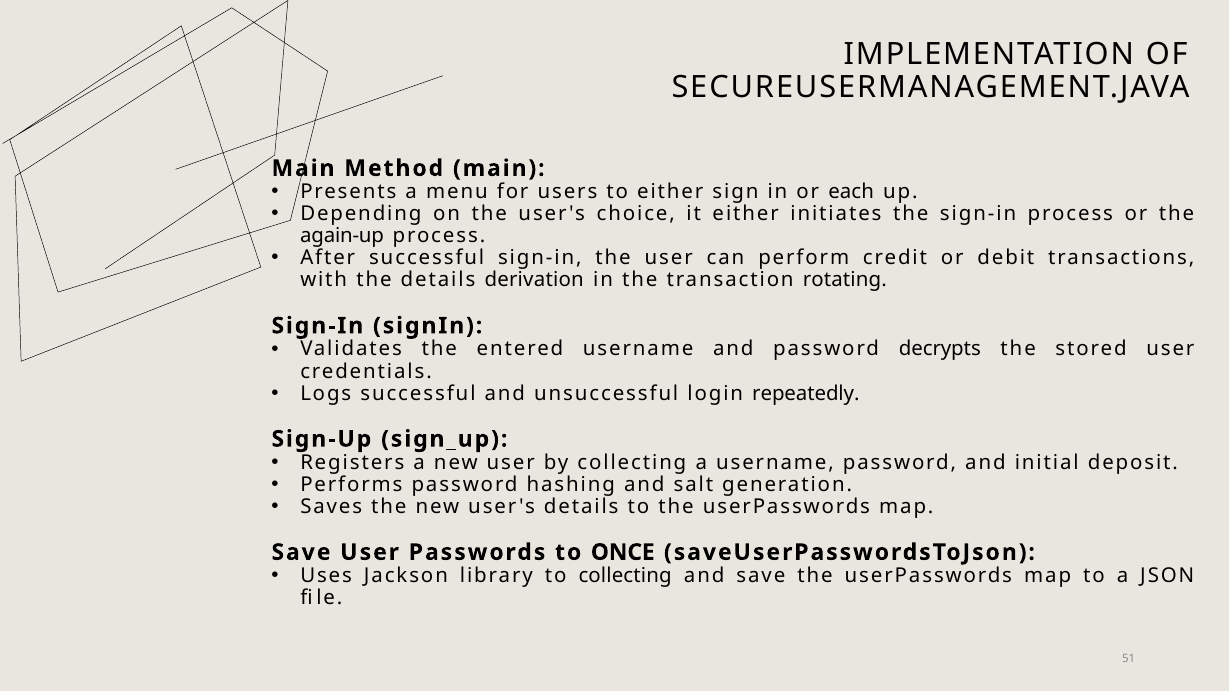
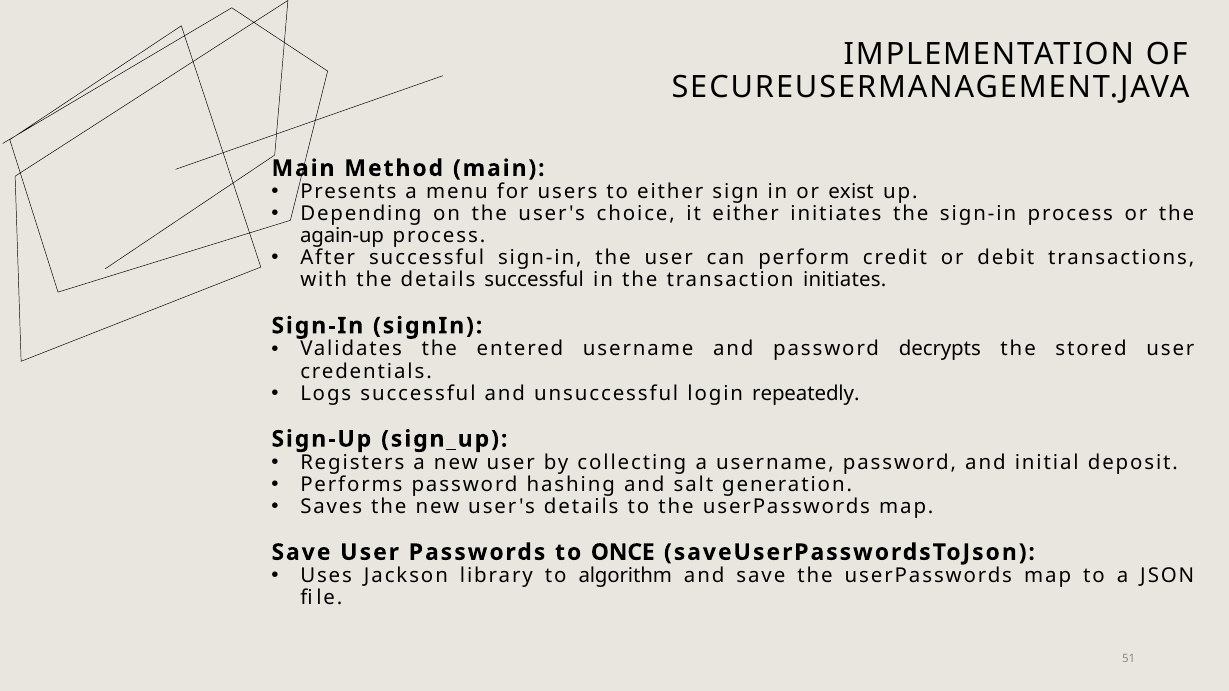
each: each -> exist (851, 192)
details derivation: derivation -> successful (534, 280)
transaction rotating: rotating -> initiates (845, 280)
to collecting: collecting -> algorithm (625, 576)
